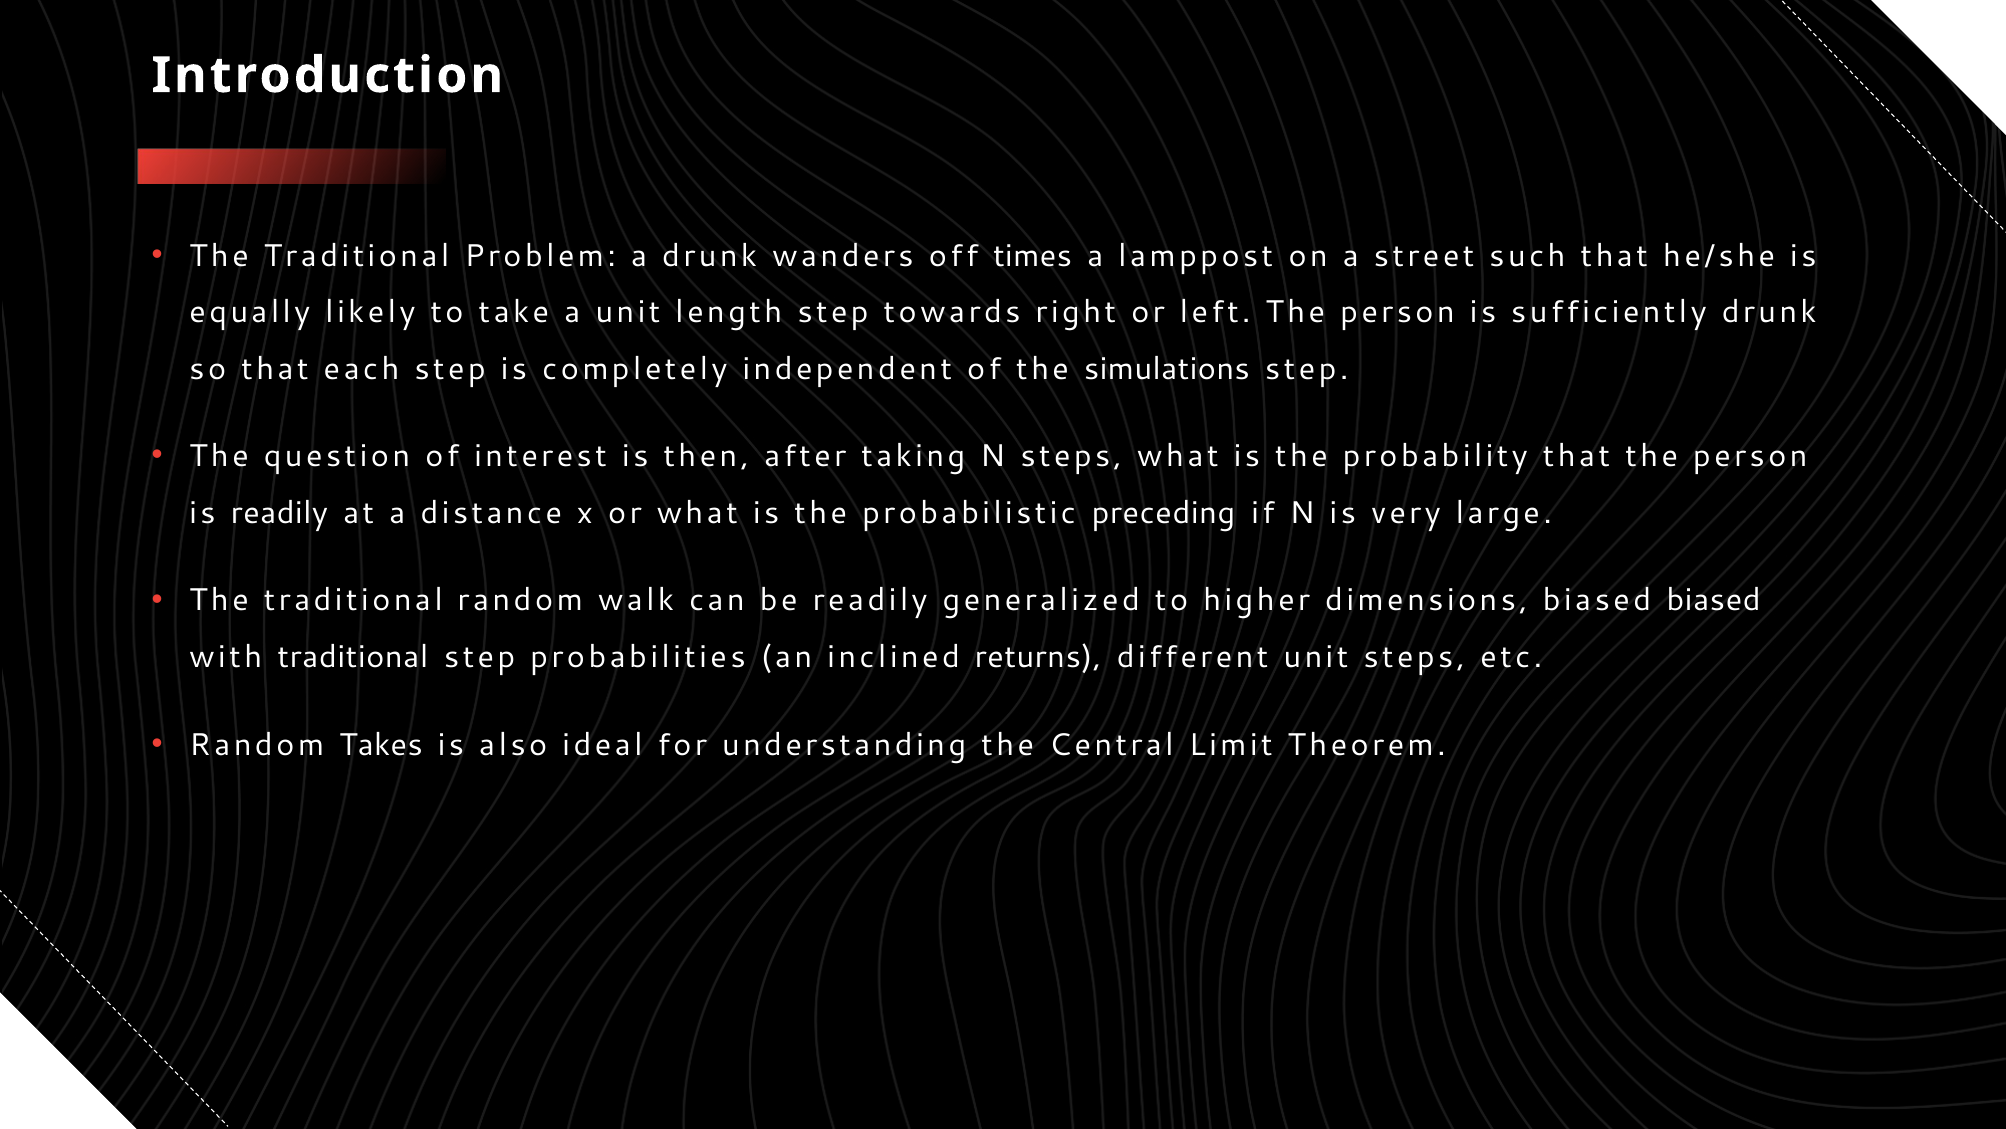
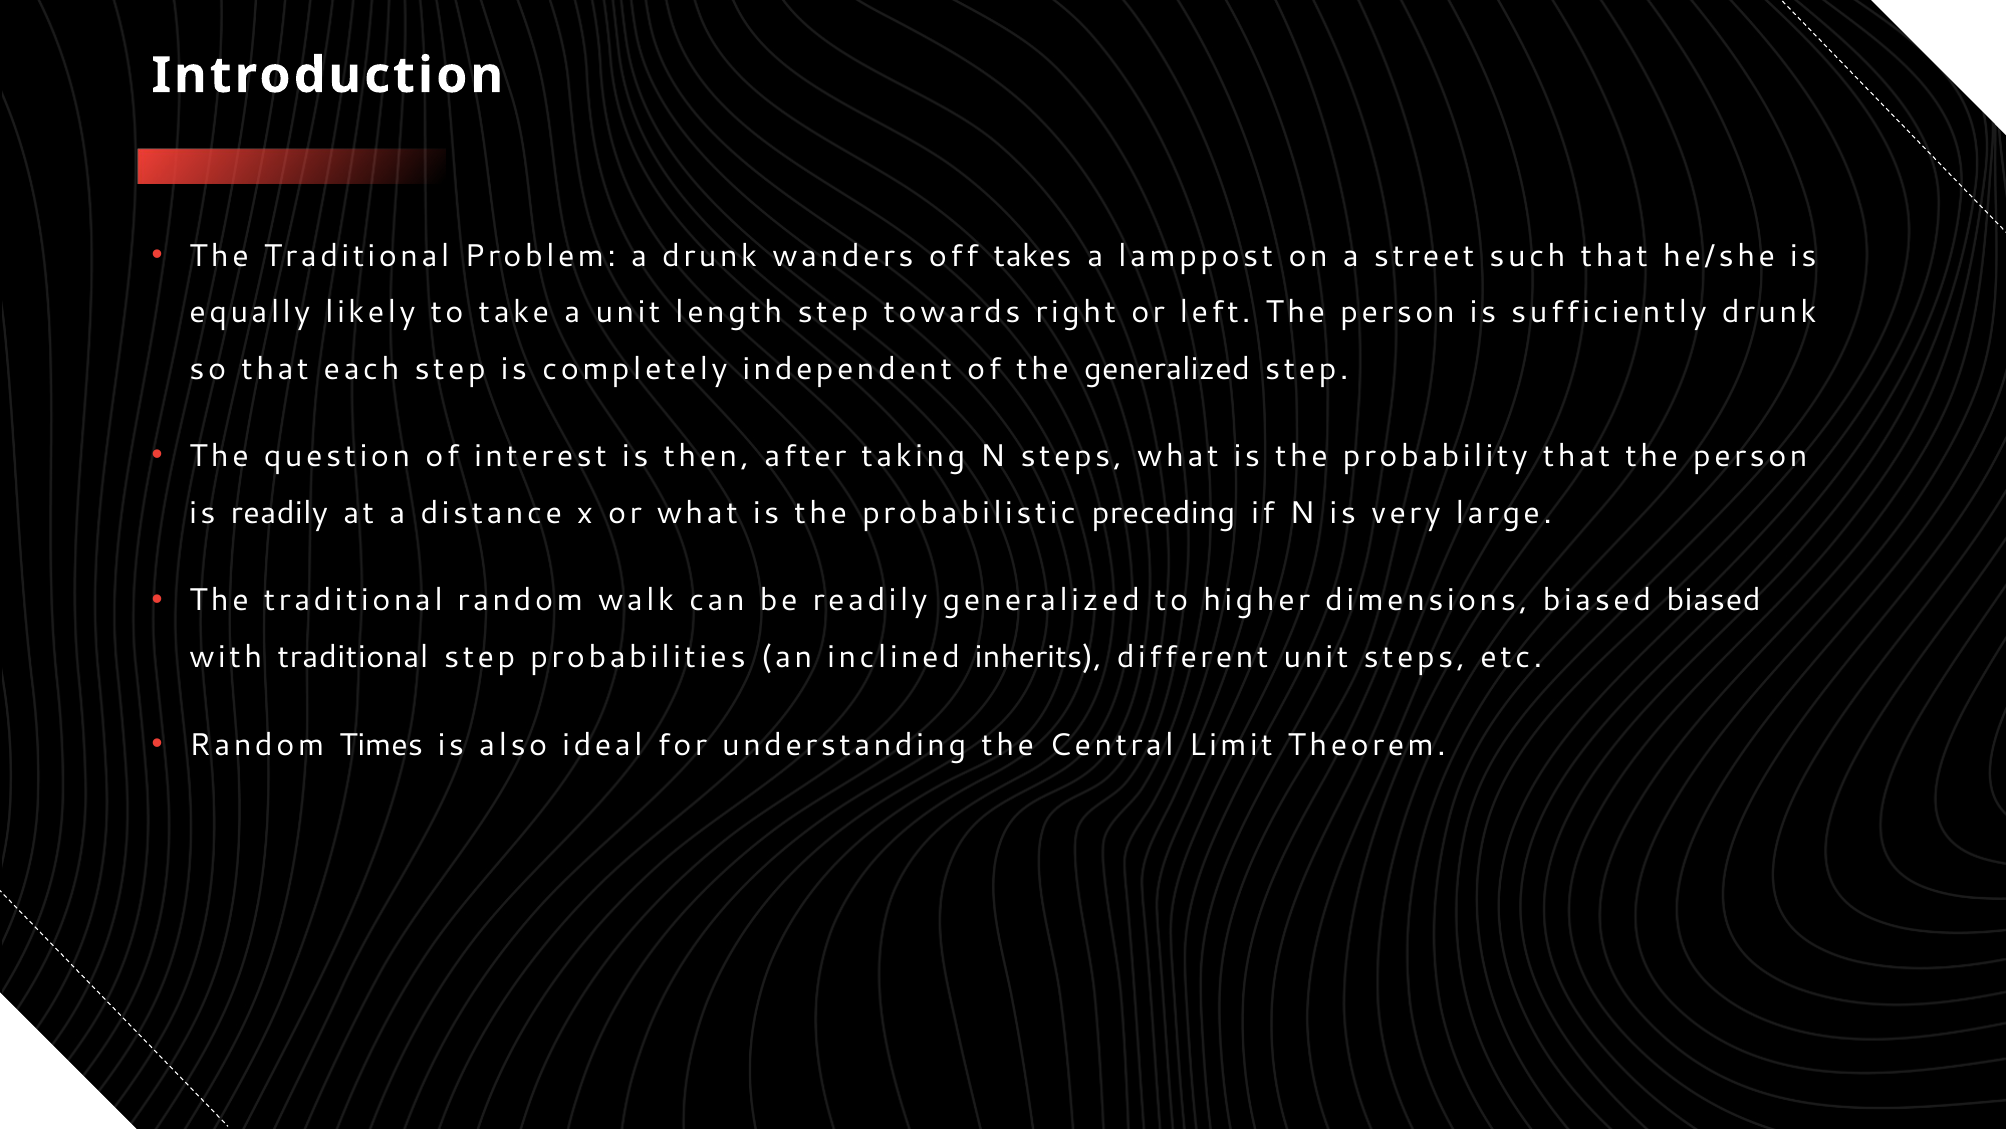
times: times -> takes (1032, 256)
the simulations: simulations -> generalized (1167, 368)
returns: returns -> inherits (1038, 657)
Takes: Takes -> Times (381, 744)
